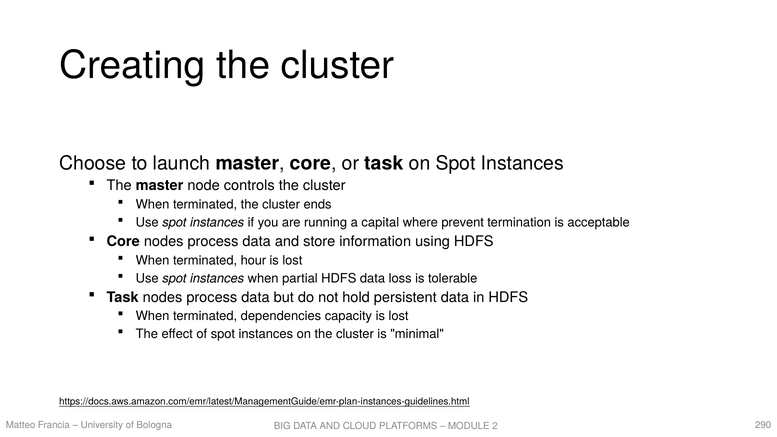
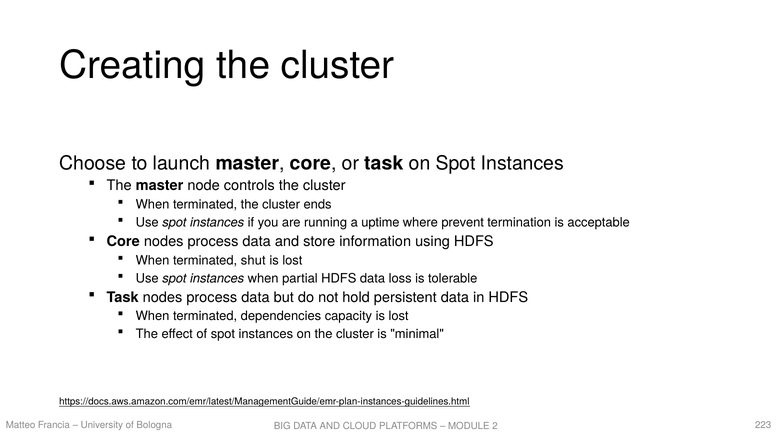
capital: capital -> uptime (380, 223)
hour: hour -> shut (253, 260)
290: 290 -> 223 (763, 425)
